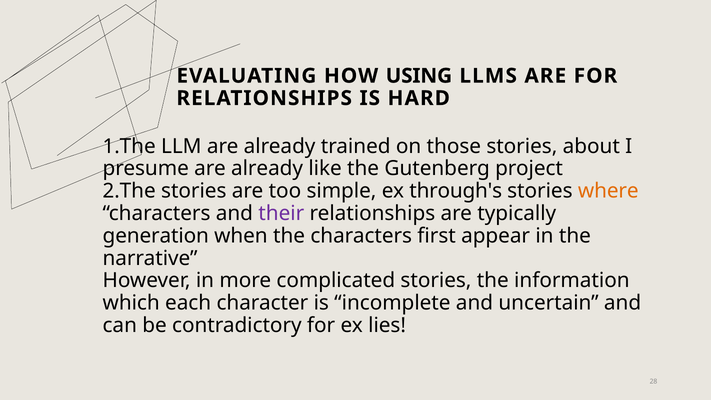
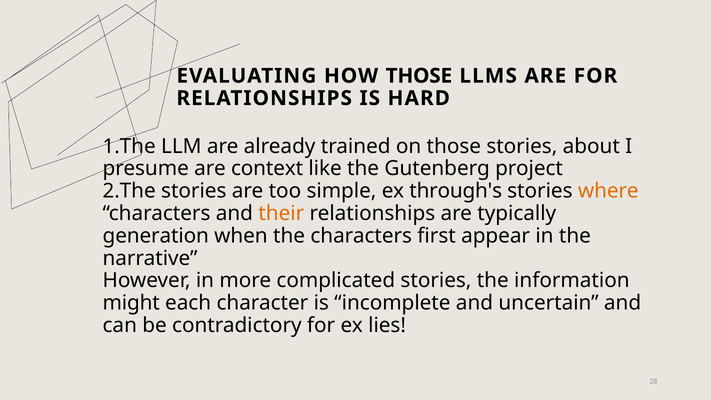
HOW USING: USING -> THOSE (419, 76)
presume are already: already -> context (267, 169)
their colour: purple -> orange (281, 213)
which: which -> might (131, 303)
